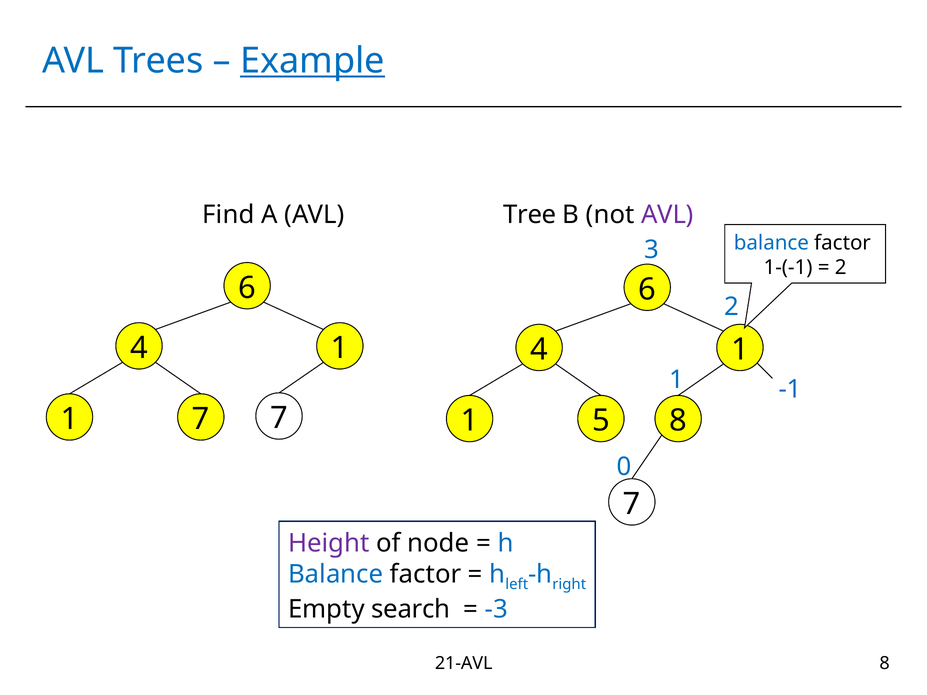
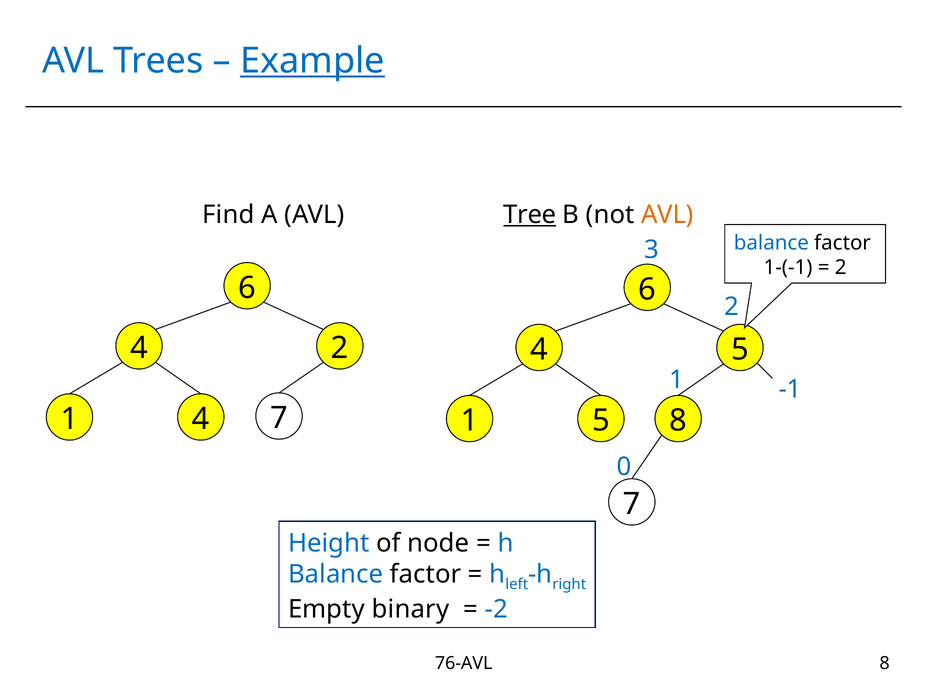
Tree underline: none -> present (530, 215)
AVL colour: purple -> orange (667, 215)
1: 1 -> 2 (340, 348)
1: 1 -> 5 (740, 350)
1 7: 7 -> 4 (201, 419)
Height colour: purple -> blue (329, 543)
search: search -> binary (411, 609)
-3: -3 -> -2 (496, 609)
21-AVL: 21-AVL -> 76-AVL (464, 664)
